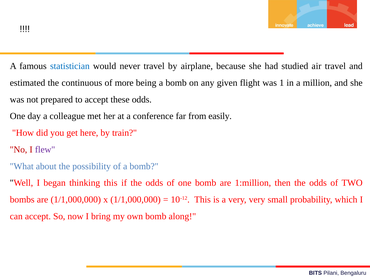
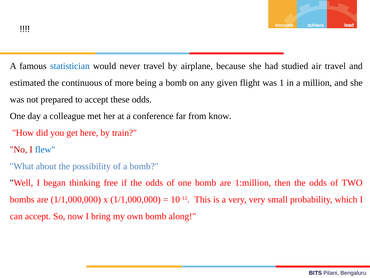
easily: easily -> know (220, 116)
flew colour: purple -> blue (45, 149)
thinking this: this -> free (111, 183)
